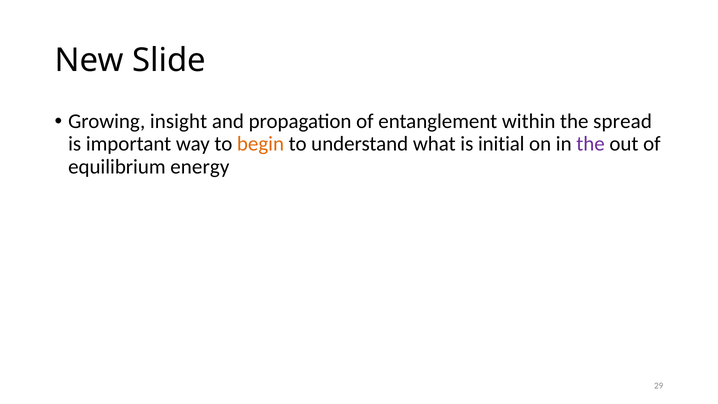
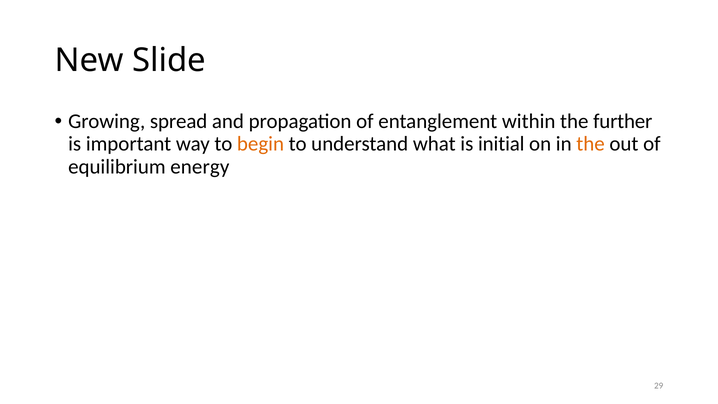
insight: insight -> spread (179, 121)
spread: spread -> further (623, 121)
the colour: purple -> orange (591, 144)
